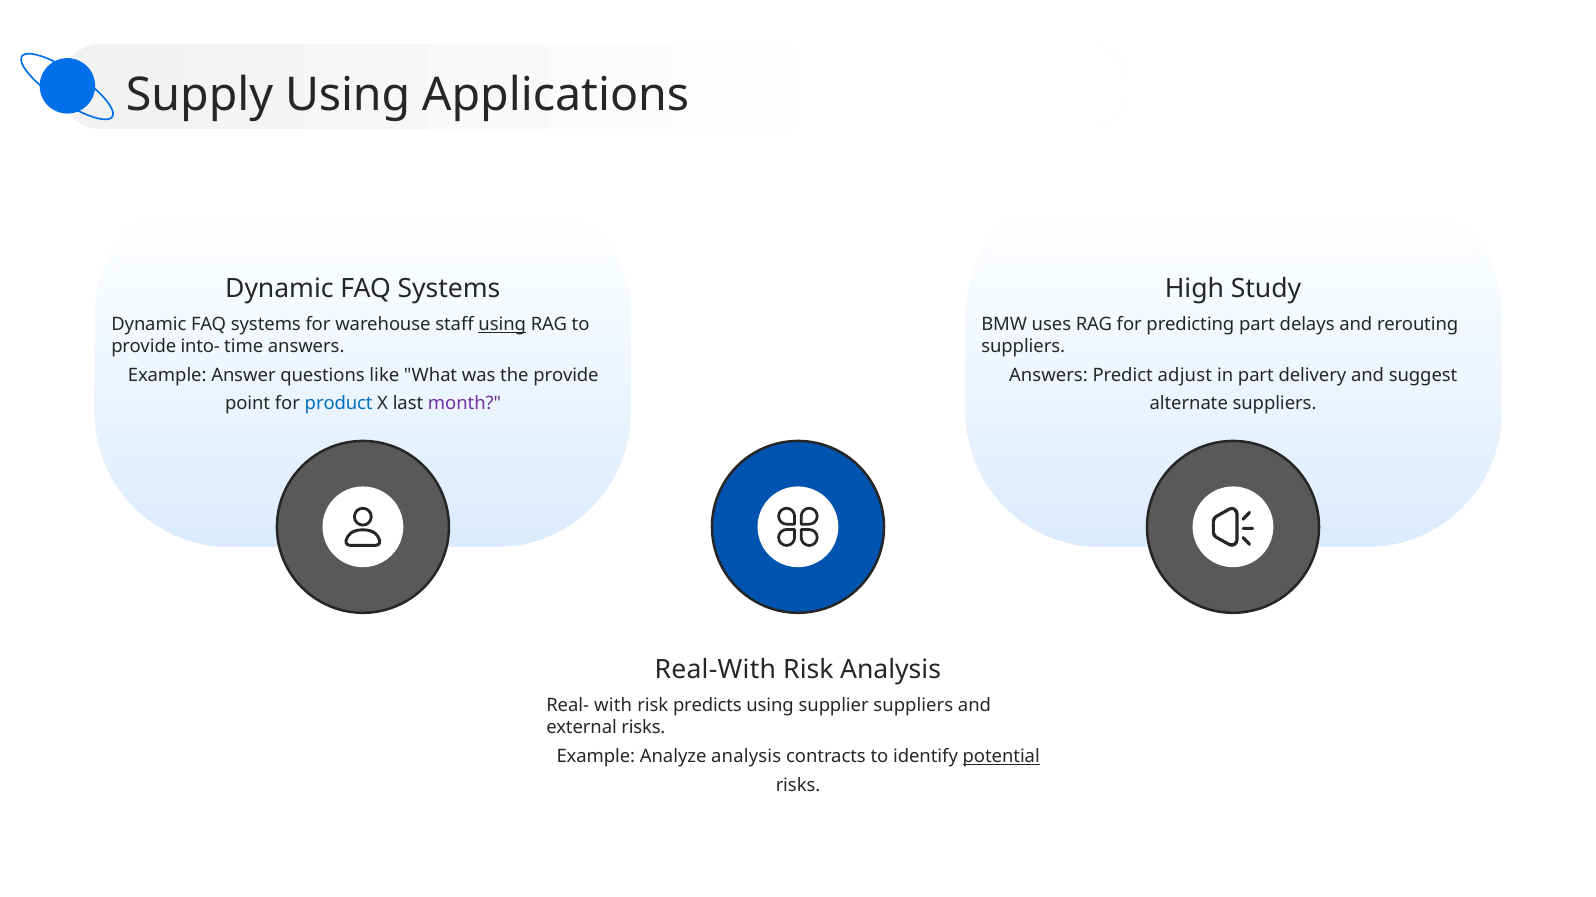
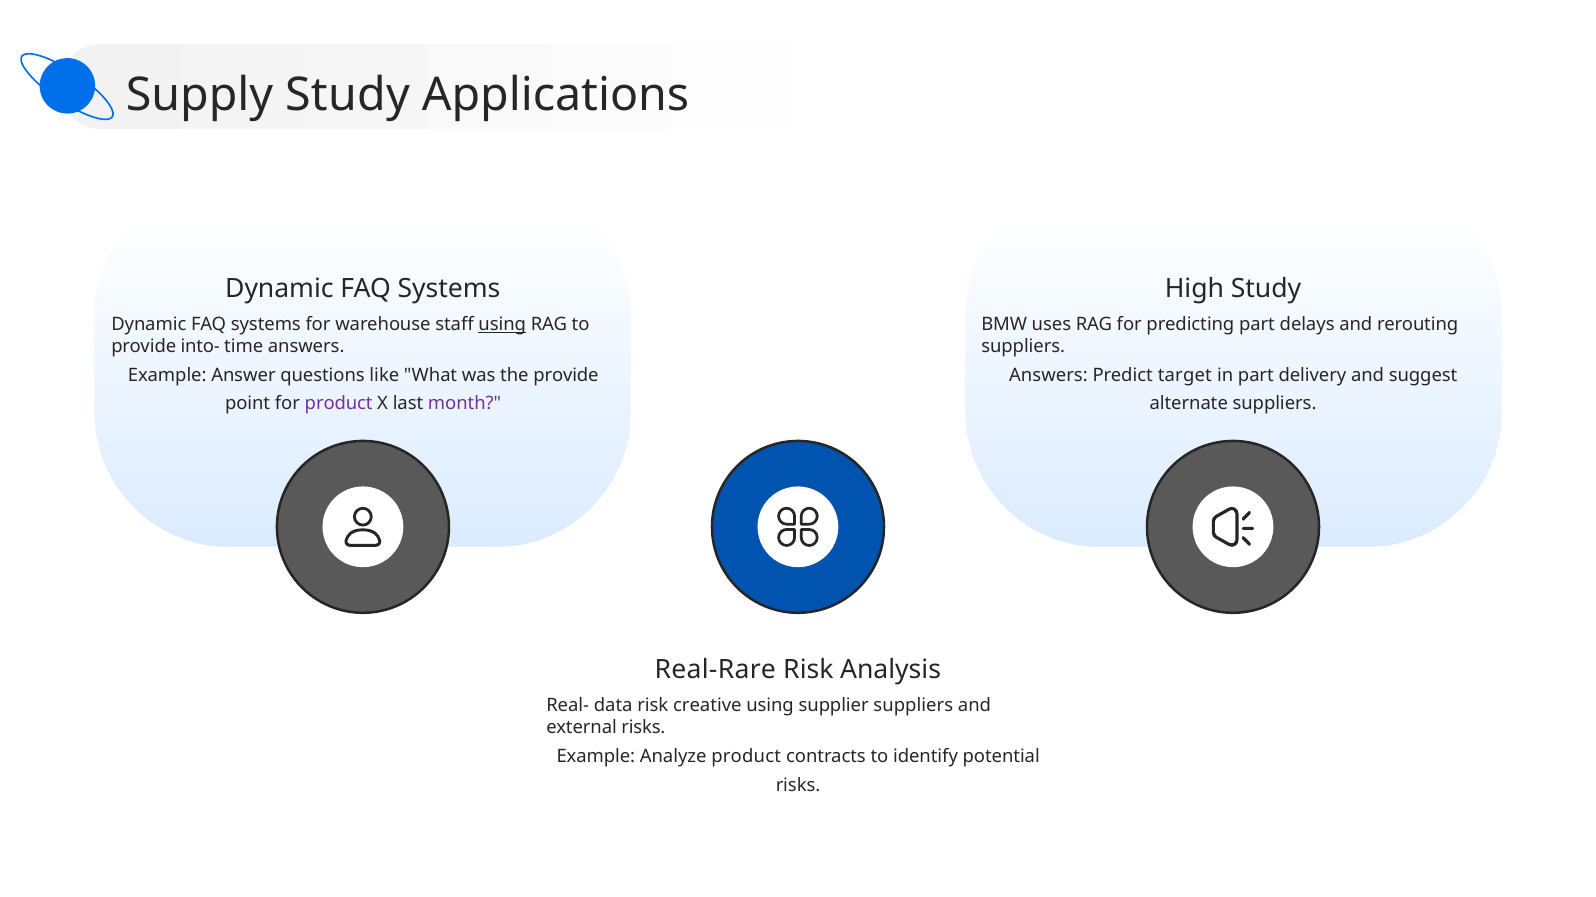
Supply Using: Using -> Study (347, 96)
adjust: adjust -> target (1185, 376)
product colour: blue -> purple (339, 404)
Real-With: Real-With -> Real-Rare (715, 671)
with: with -> data (613, 706)
predicts: predicts -> creative (707, 706)
Analyze analysis: analysis -> product (746, 757)
potential underline: present -> none (1001, 757)
